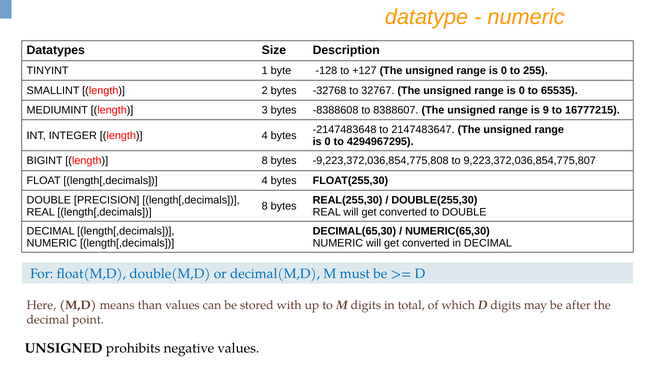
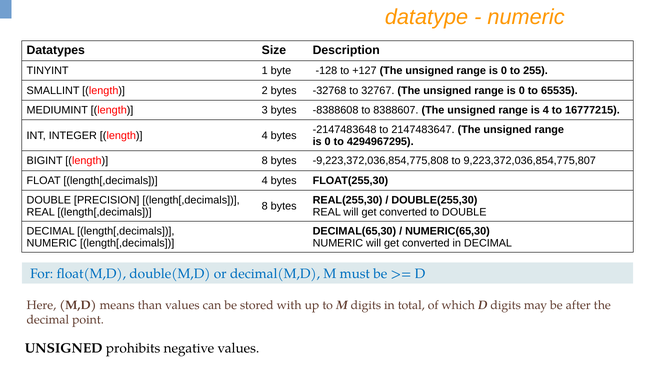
is 9: 9 -> 4 (546, 110)
